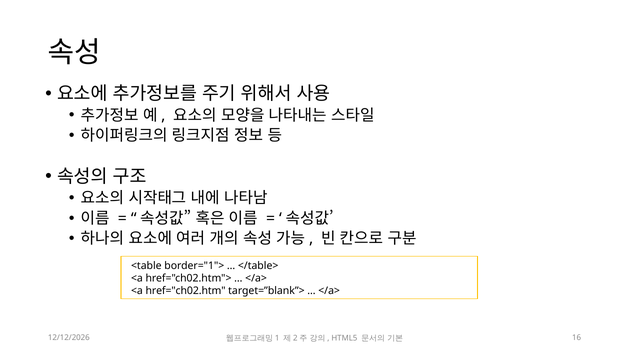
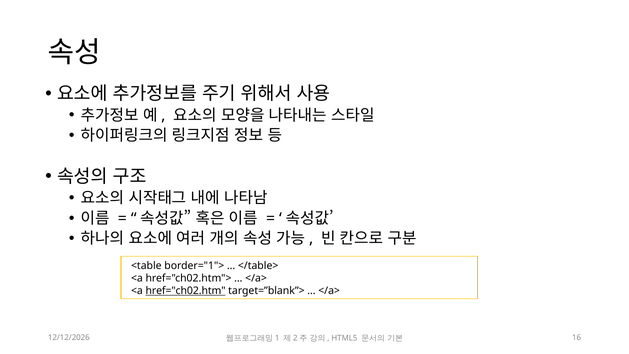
href="ch02.htm underline: none -> present (186, 291)
